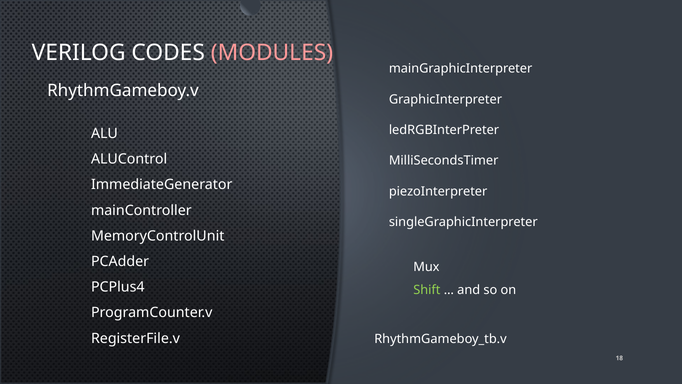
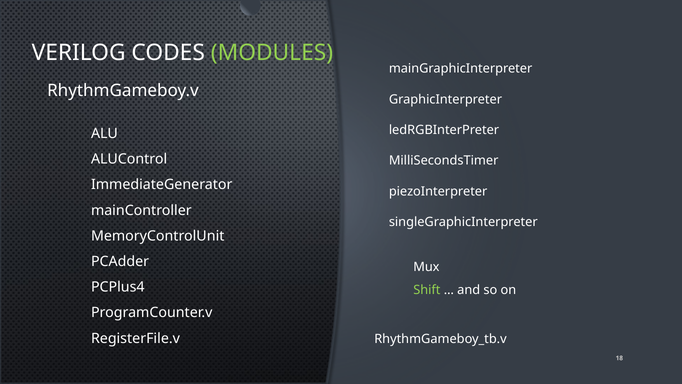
MODULES colour: pink -> light green (272, 53)
